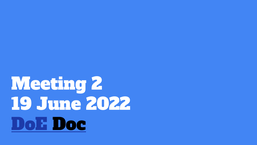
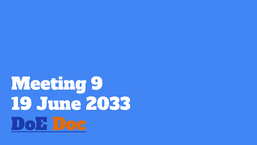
2: 2 -> 9 (97, 84)
2022: 2022 -> 2033 (108, 104)
Doc colour: black -> orange (69, 124)
